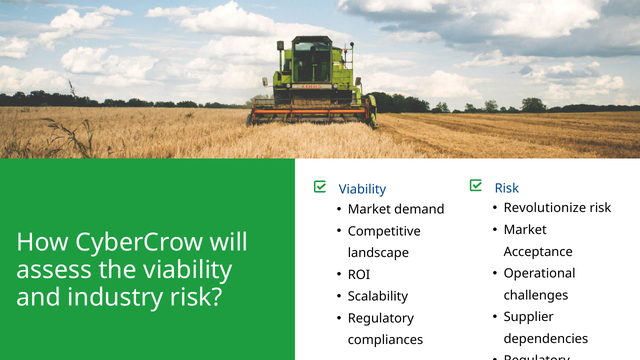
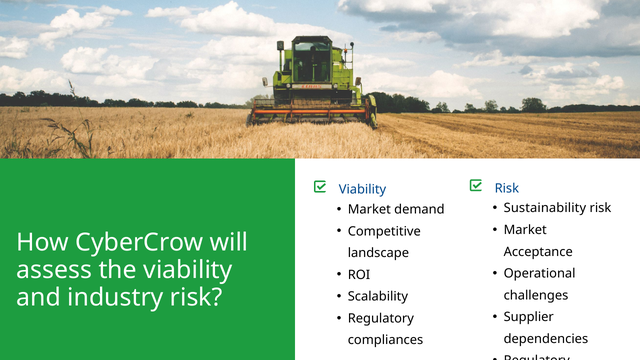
Revolutionize: Revolutionize -> Sustainability (545, 208)
